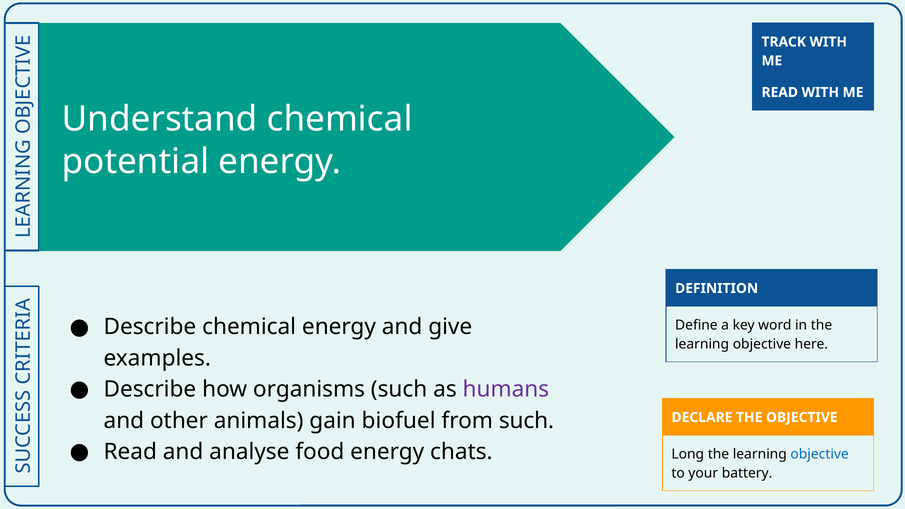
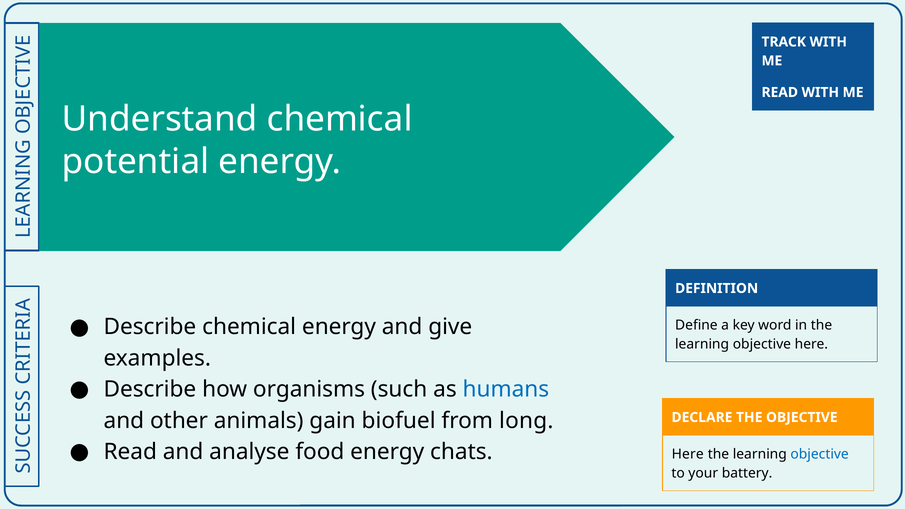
humans colour: purple -> blue (506, 389)
from such: such -> long (526, 421)
Long: Long -> Here (688, 454)
